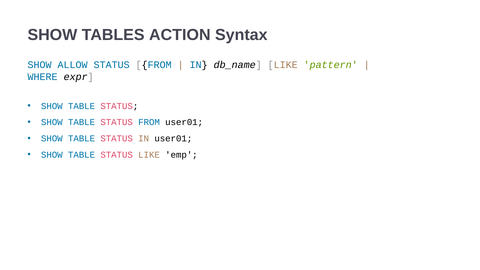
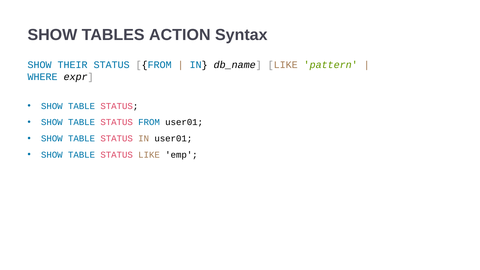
ALLOW: ALLOW -> THEIR (73, 65)
